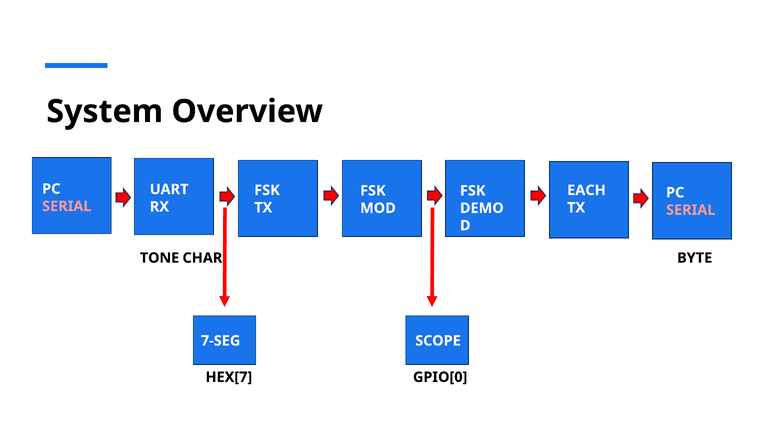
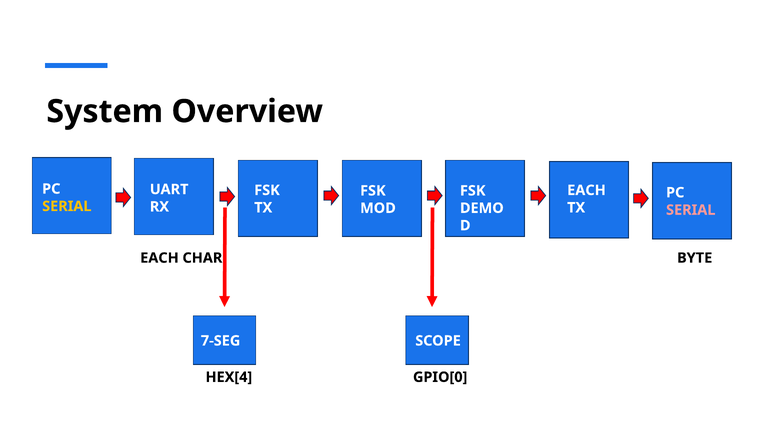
SERIAL colour: pink -> yellow (67, 206)
TONE: TONE -> EACH (159, 258)
HEX[7: HEX[7 -> HEX[4 (229, 377)
